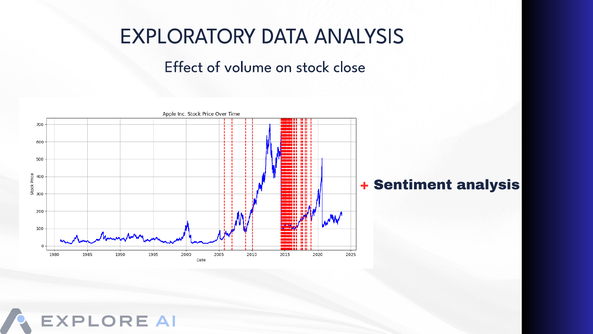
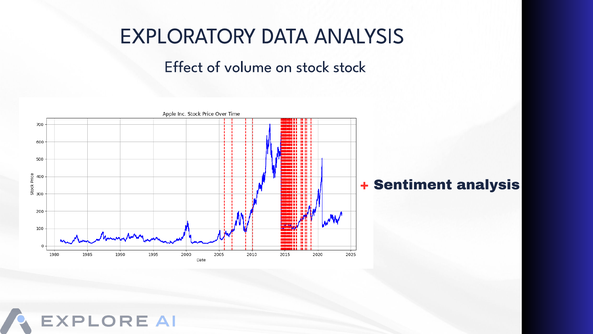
stock close: close -> stock (350, 67)
